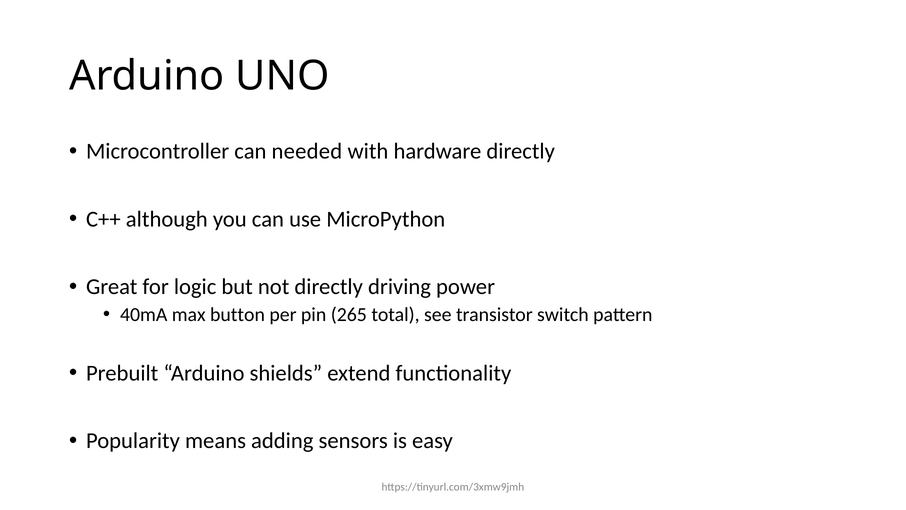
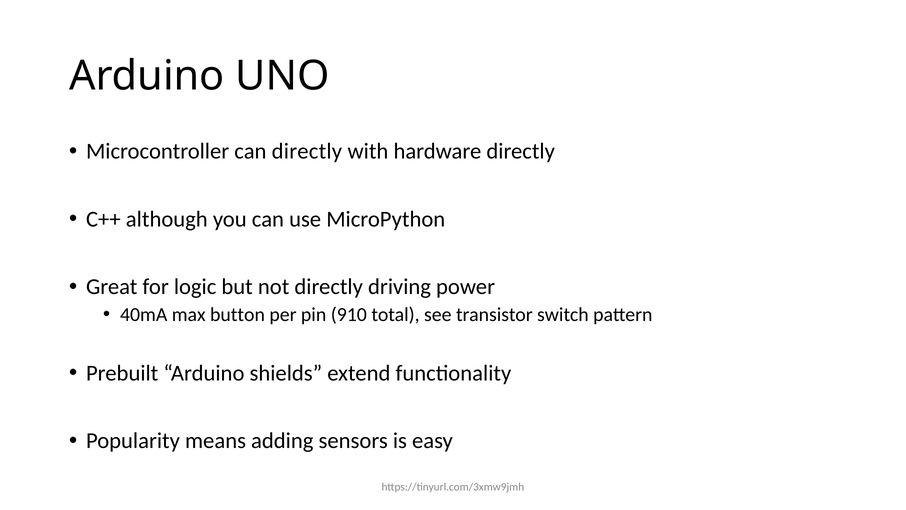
can needed: needed -> directly (307, 151)
265: 265 -> 910 (349, 314)
